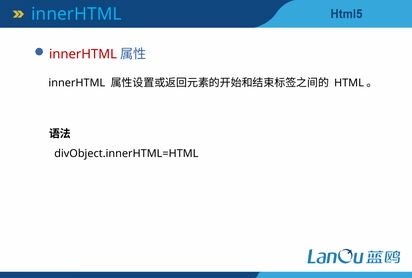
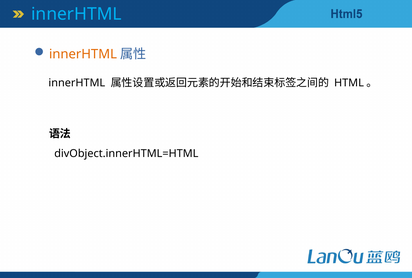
innerHTML colour: red -> orange (83, 54)
